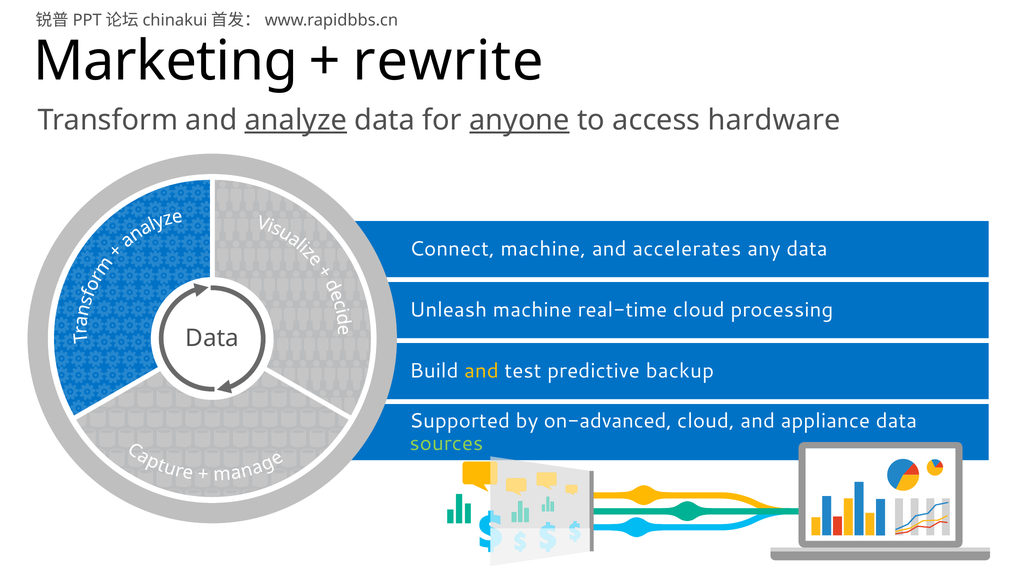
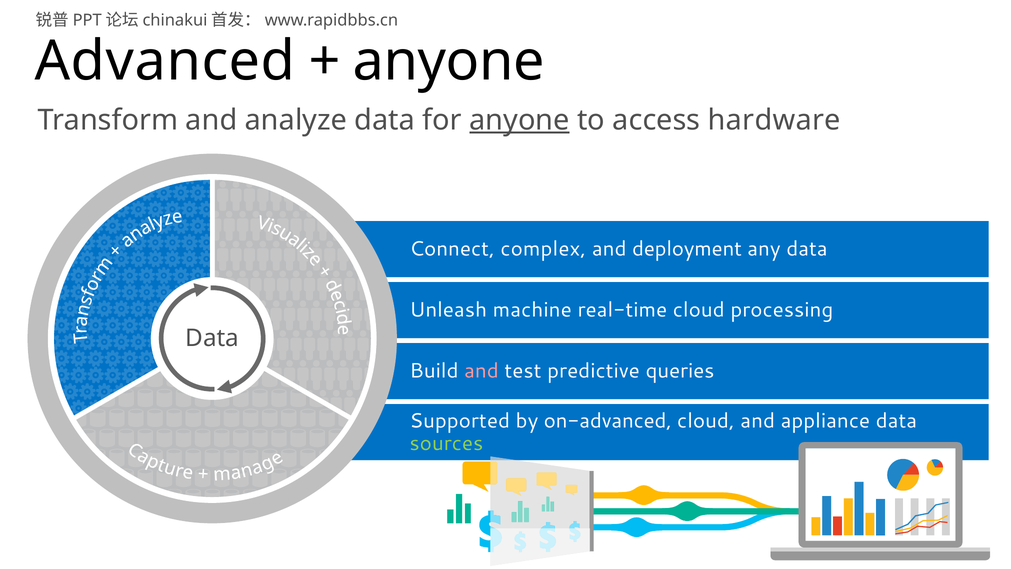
Marketing: Marketing -> Advanced (165, 61)
rewrite: rewrite -> anyone (449, 61)
analyze underline: present -> none (296, 120)
Connect machine: machine -> complex (543, 249)
accelerates: accelerates -> deployment (687, 249)
and colour: yellow -> pink (482, 371)
backup: backup -> queries (680, 371)
